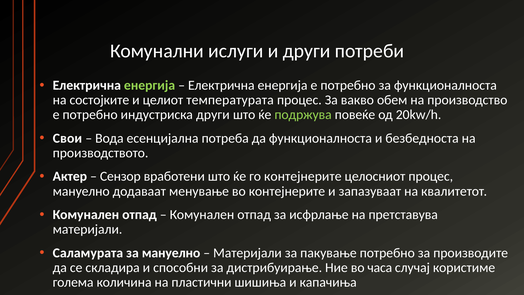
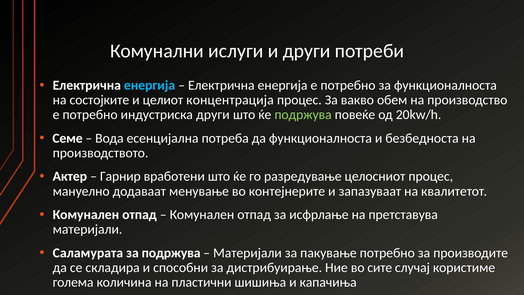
енергија colour: light green -> light blue (150, 85)
температурата: температурата -> концентрација (230, 100)
Свои: Свои -> Семе (68, 138)
Сензор: Сензор -> Гарнир (120, 176)
го контејнерите: контејнерите -> разредување (303, 176)
за мануелно: мануелно -> подржува (171, 253)
часа: часа -> сите (380, 267)
